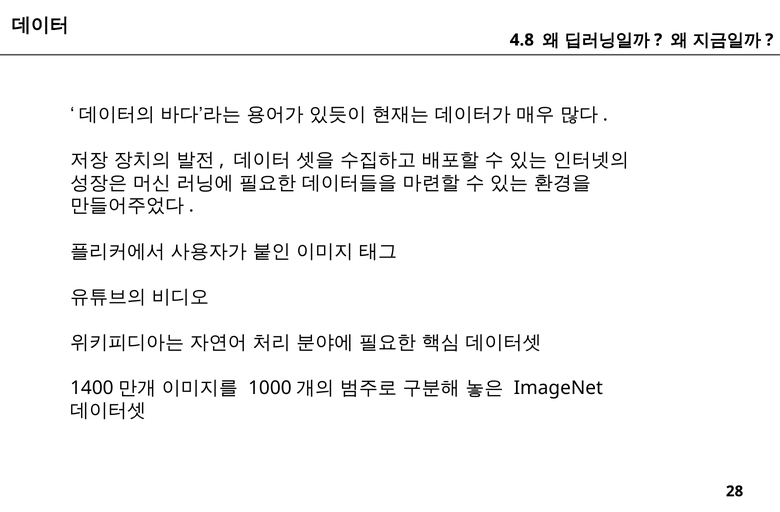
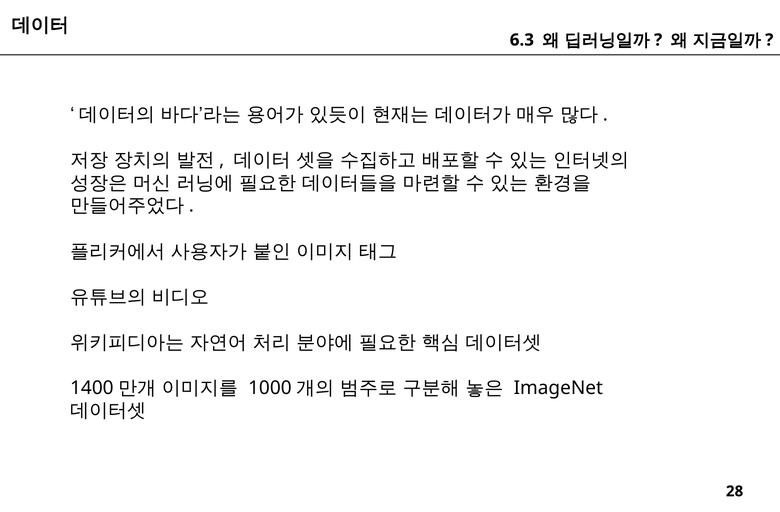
4.8: 4.8 -> 6.3 (522, 40)
